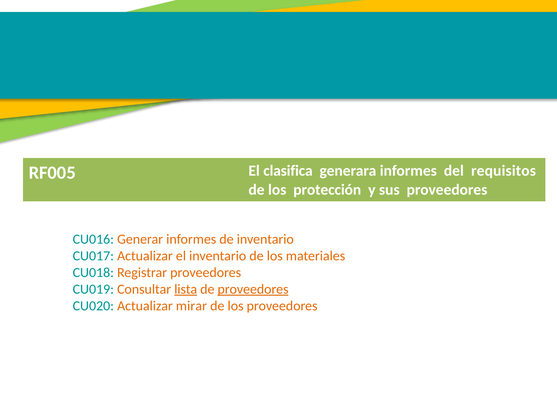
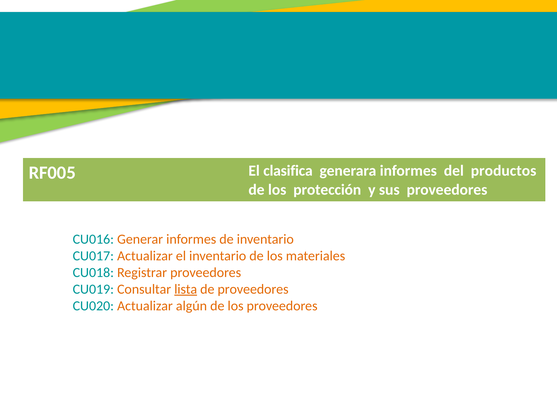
requisitos: requisitos -> productos (504, 171)
proveedores underline: present -> none (253, 290)
mirar: mirar -> algún (191, 306)
